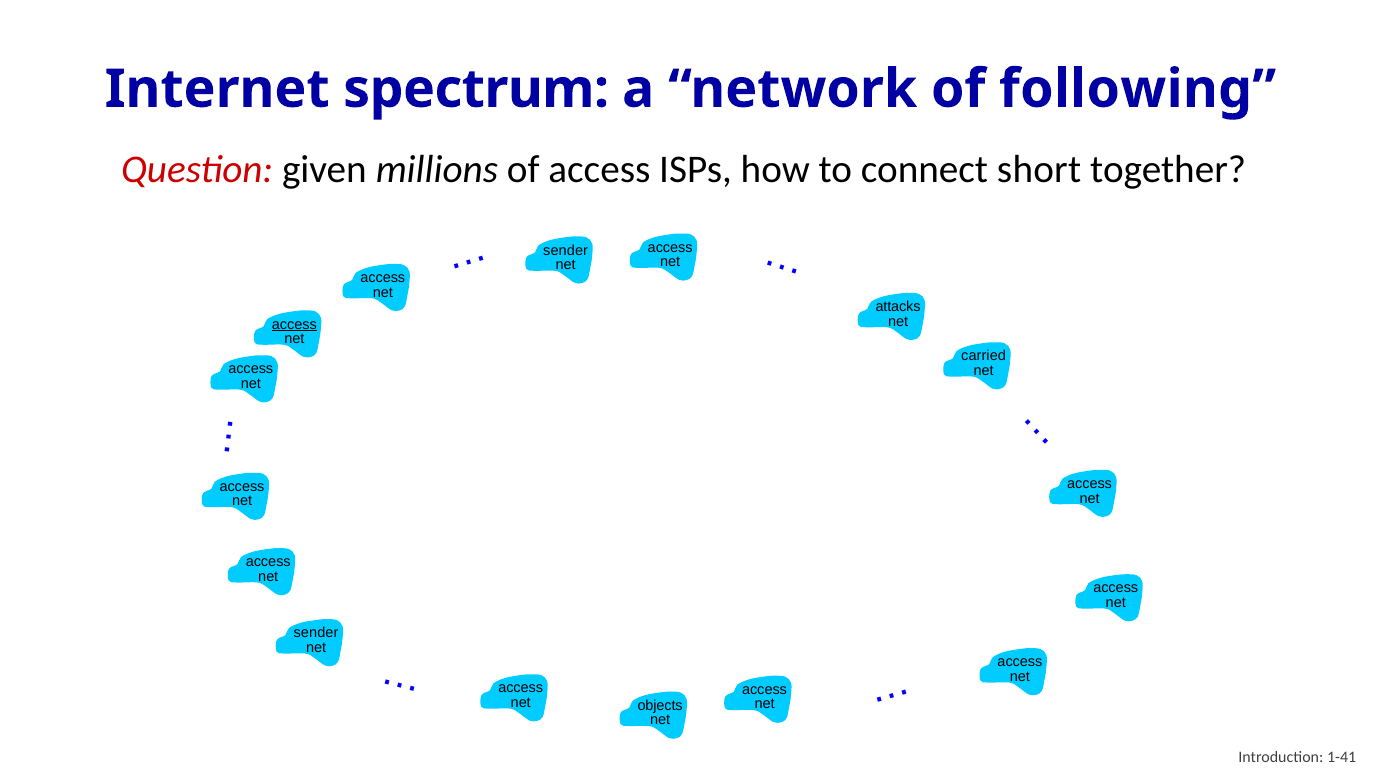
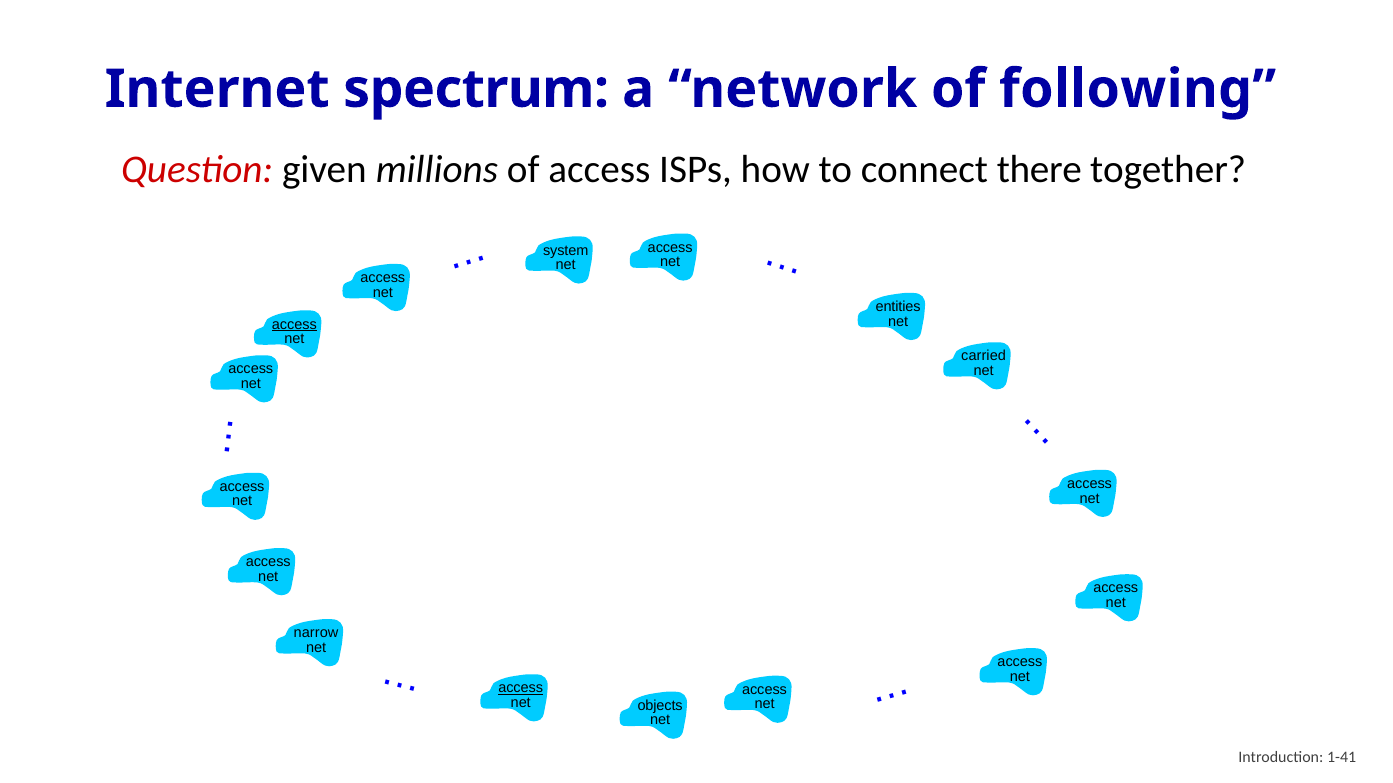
short: short -> there (1039, 170)
sender: sender -> system (566, 250)
attacks: attacks -> entities (898, 307)
sender: sender -> narrow (316, 634)
access underline: none -> present (521, 689)
